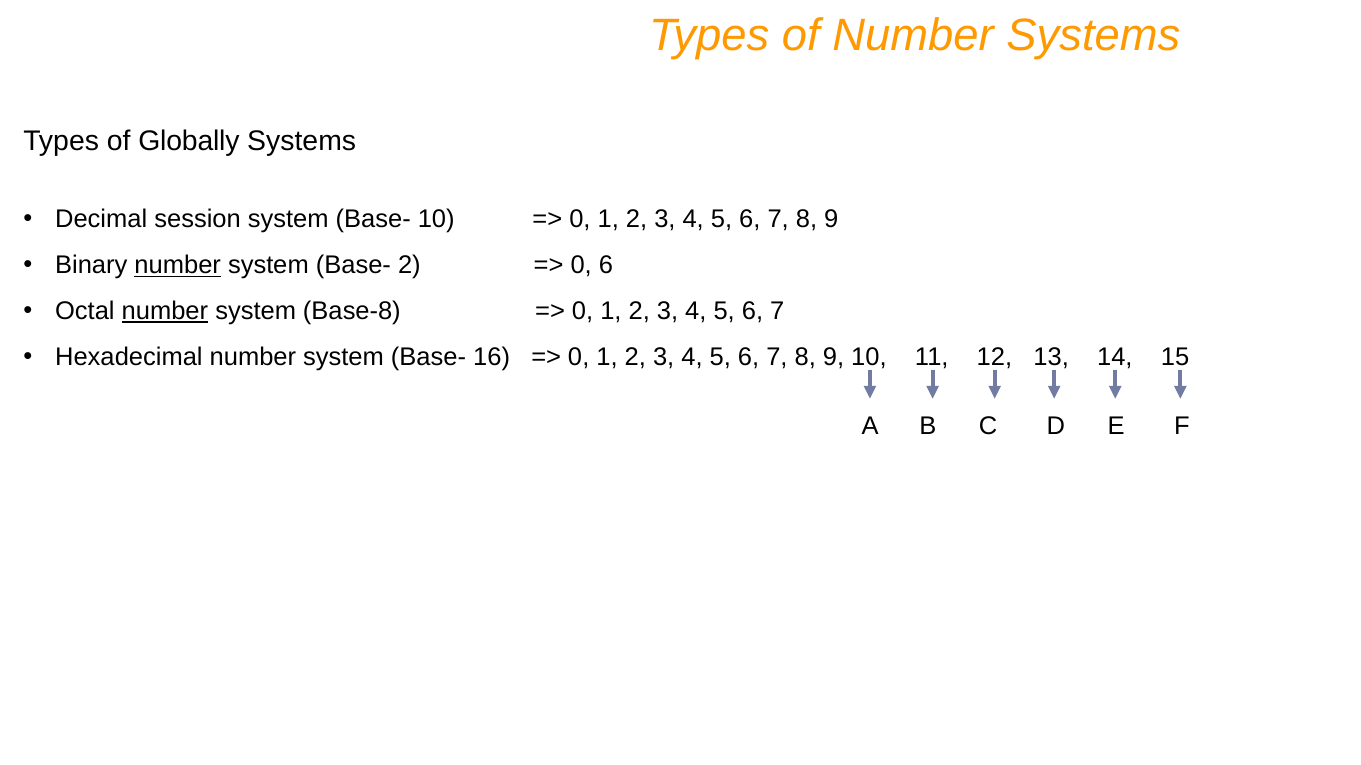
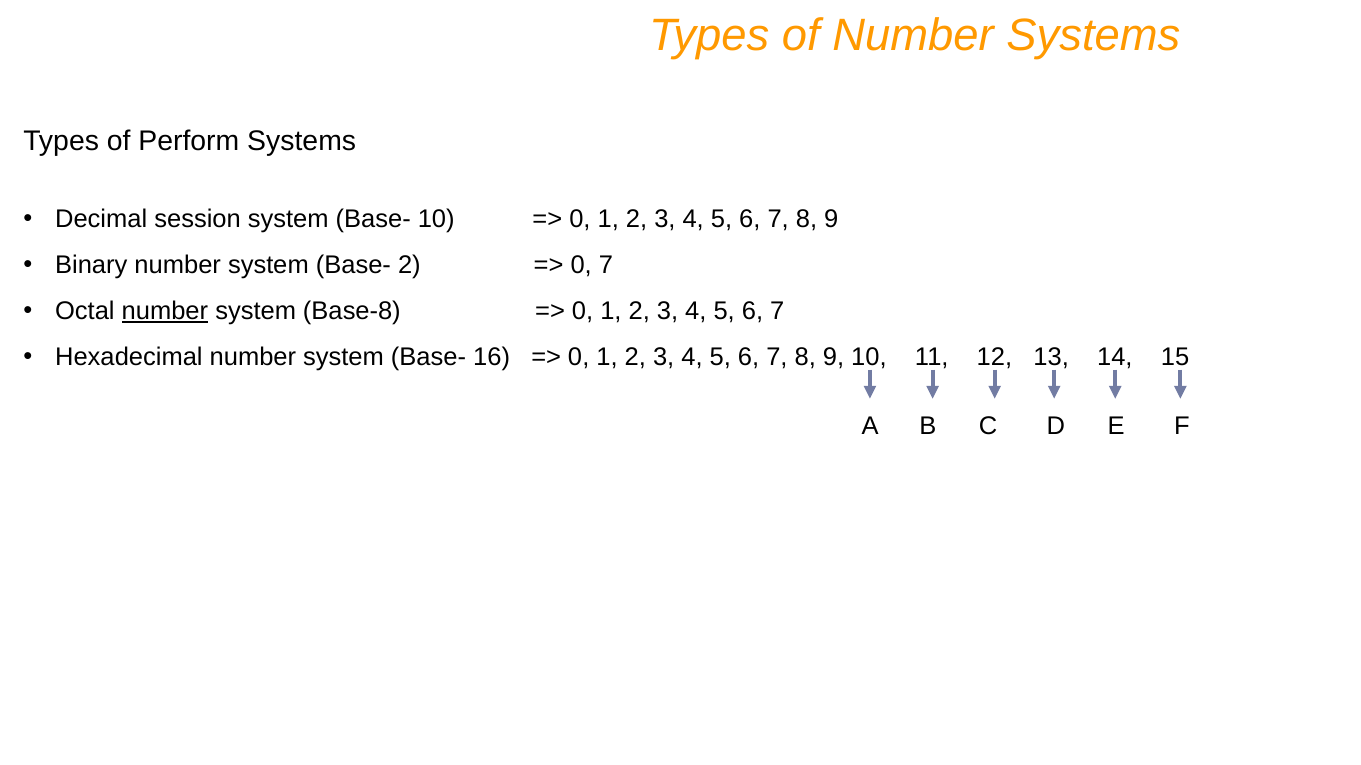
Globally: Globally -> Perform (189, 142)
number underline: present -> none (178, 266)
0 6: 6 -> 7 (606, 266)
